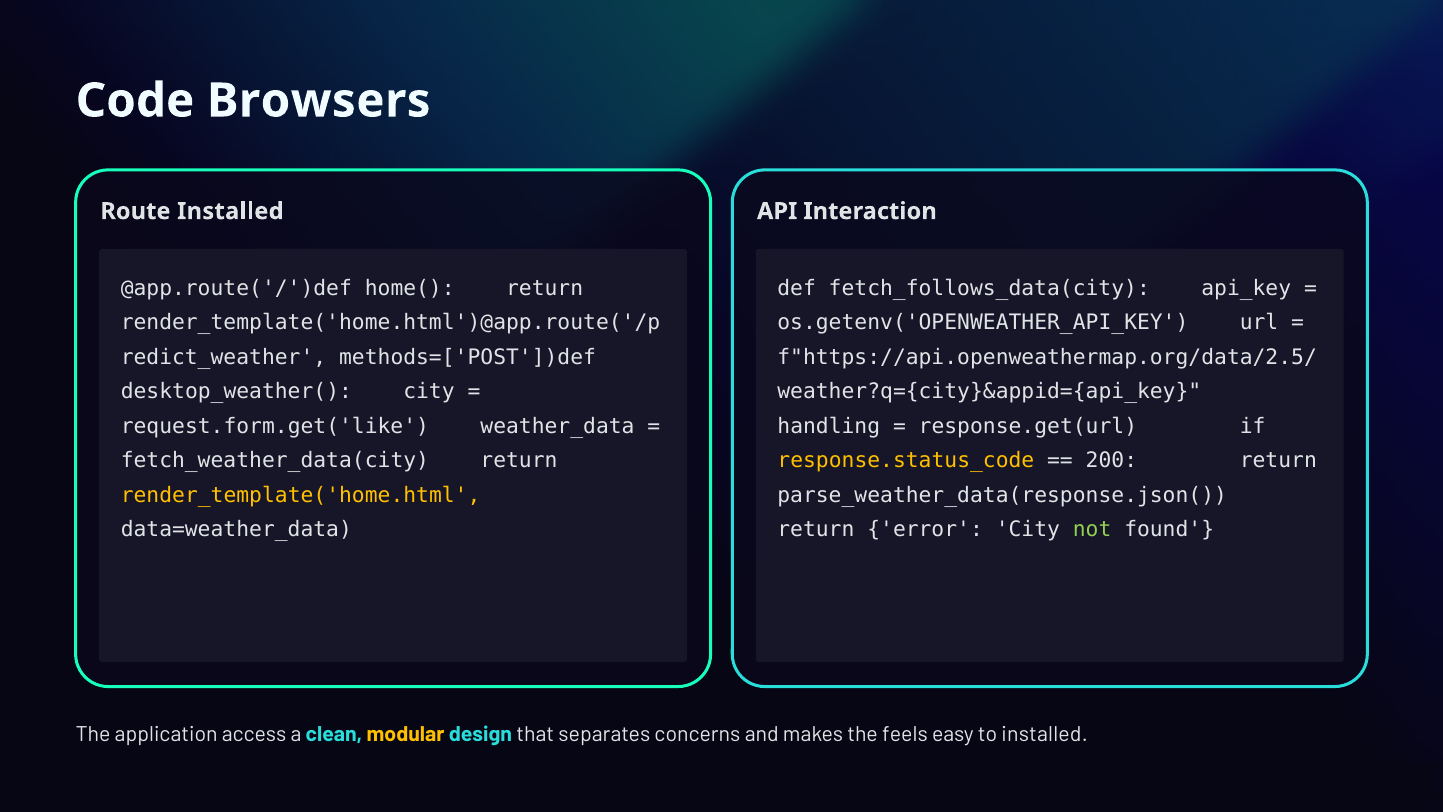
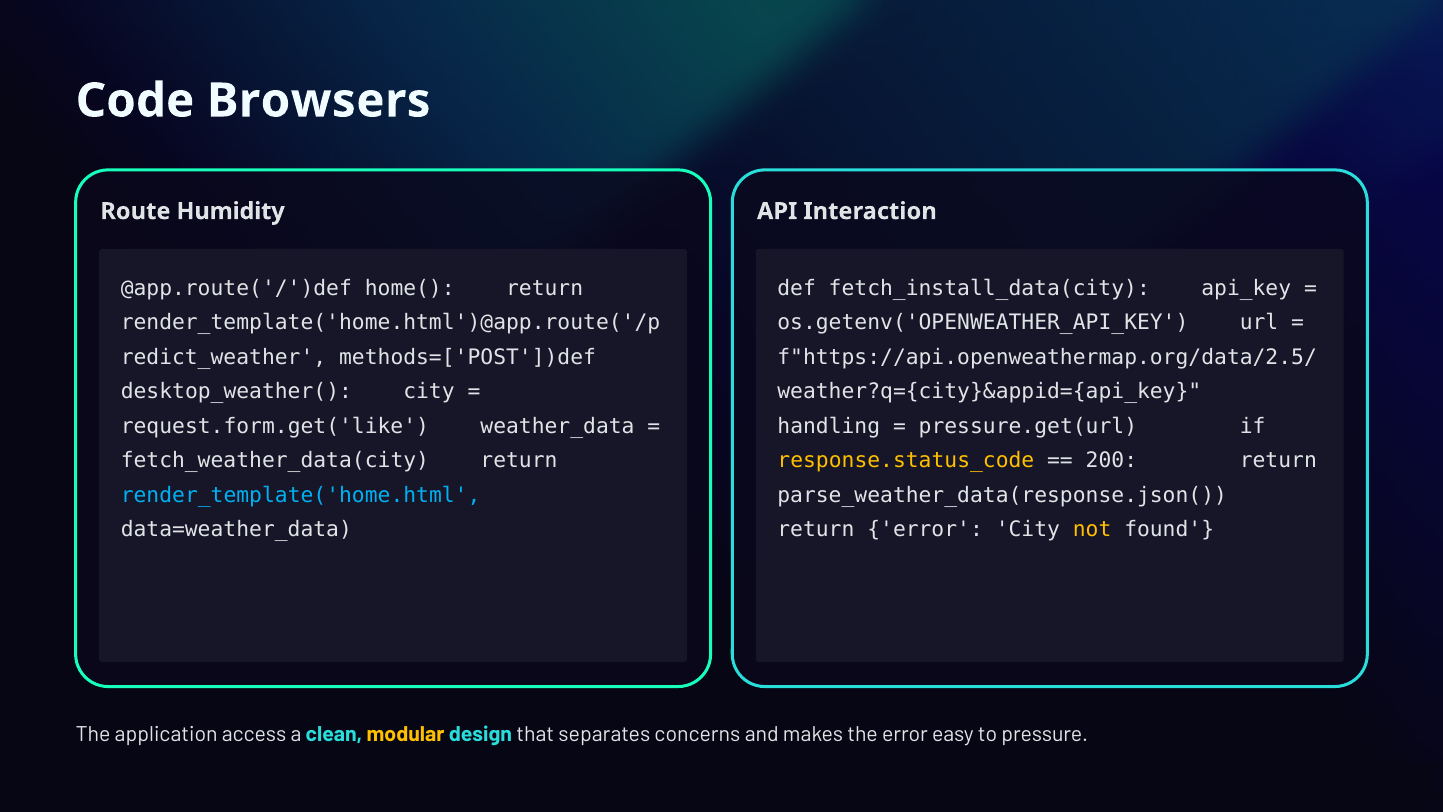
Route Installed: Installed -> Humidity (231, 211)
fetch_follows_data(city: fetch_follows_data(city -> fetch_install_data(city (989, 288)
response.get(url: response.get(url -> pressure.get(url (1028, 426)
render_template('home.html colour: yellow -> light blue (301, 495)
not colour: light green -> yellow (1092, 529)
the feels: feels -> error (905, 734)
to installed: installed -> pressure (1045, 734)
